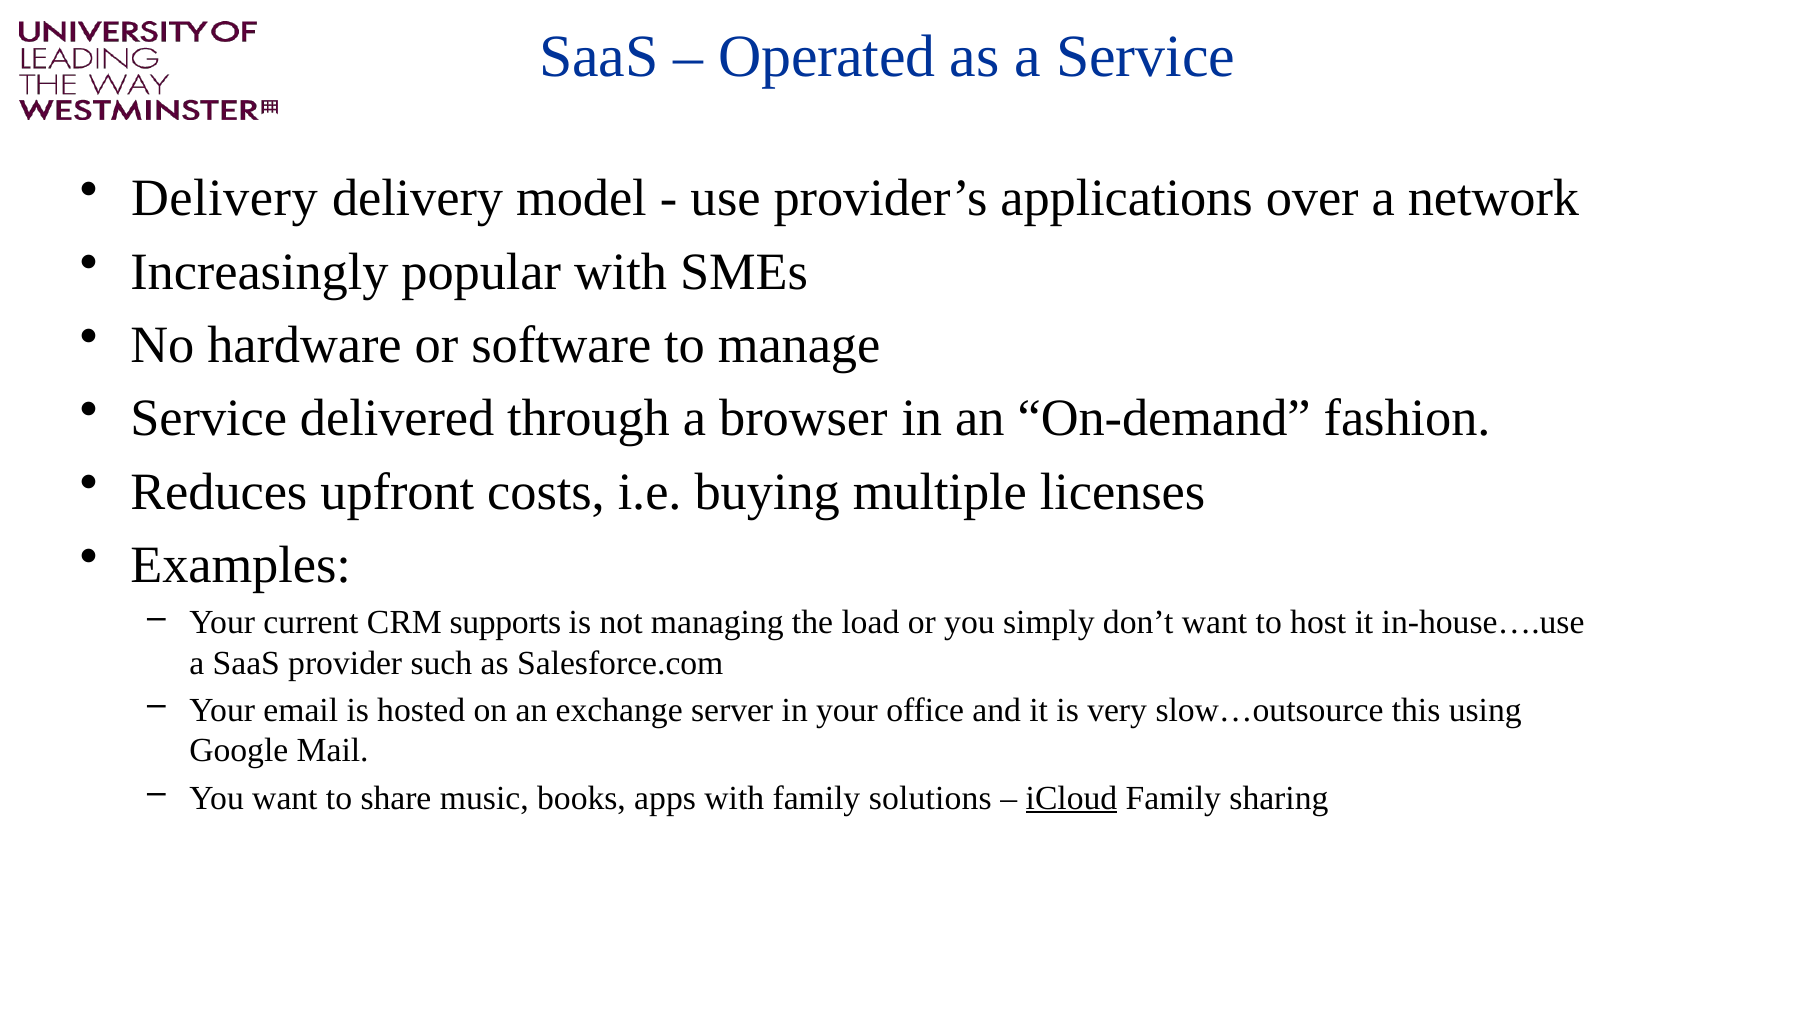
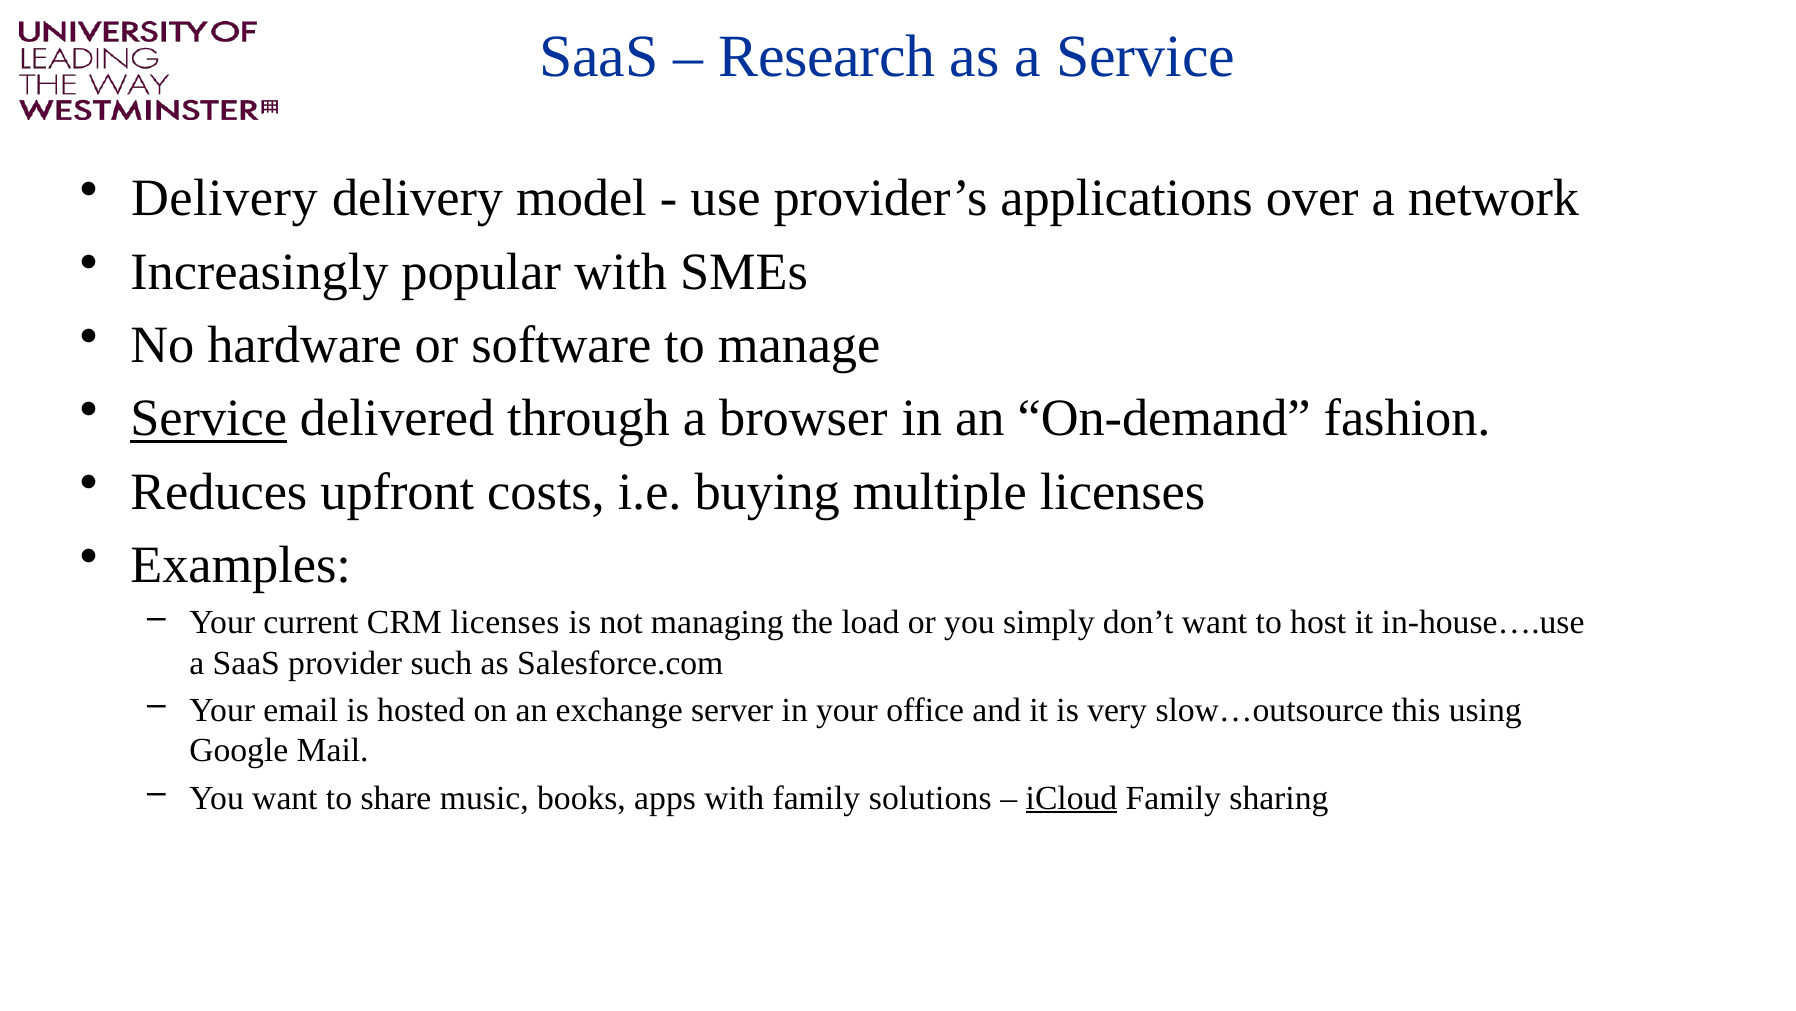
Operated: Operated -> Research (827, 56)
Service underline: none -> present (209, 418)
CRM supports: supports -> licenses (505, 622)
